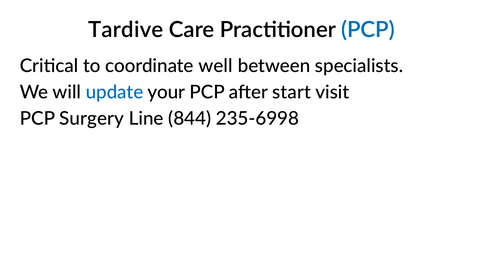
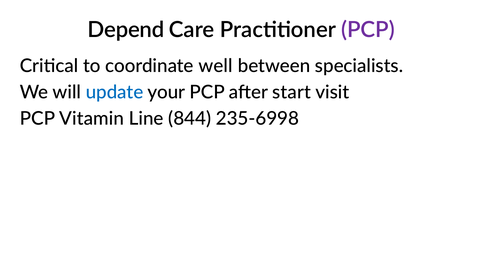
Tardive: Tardive -> Depend (126, 30)
PCP colour: blue -> purple (368, 30)
Surgery: Surgery -> Vitamin (92, 119)
